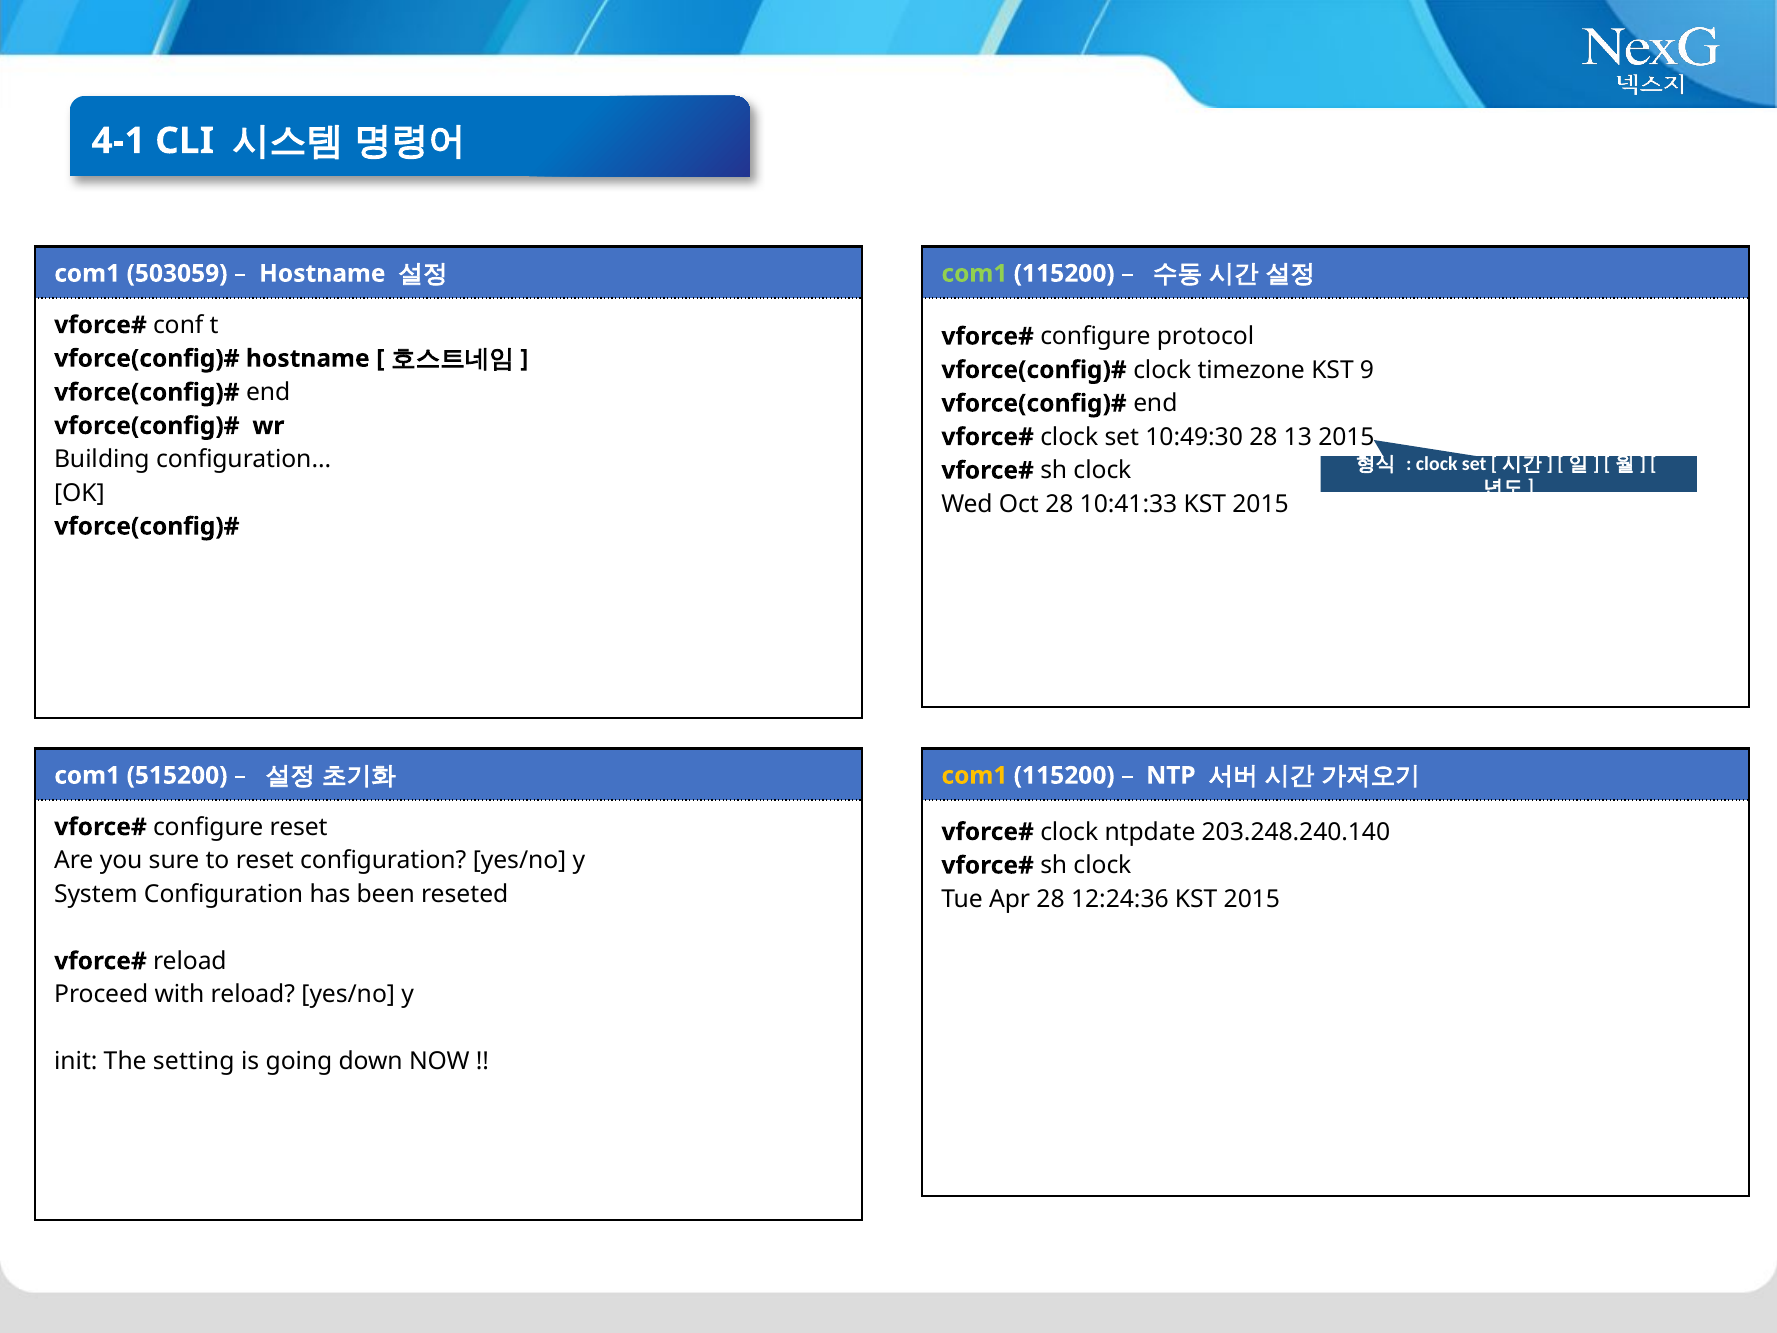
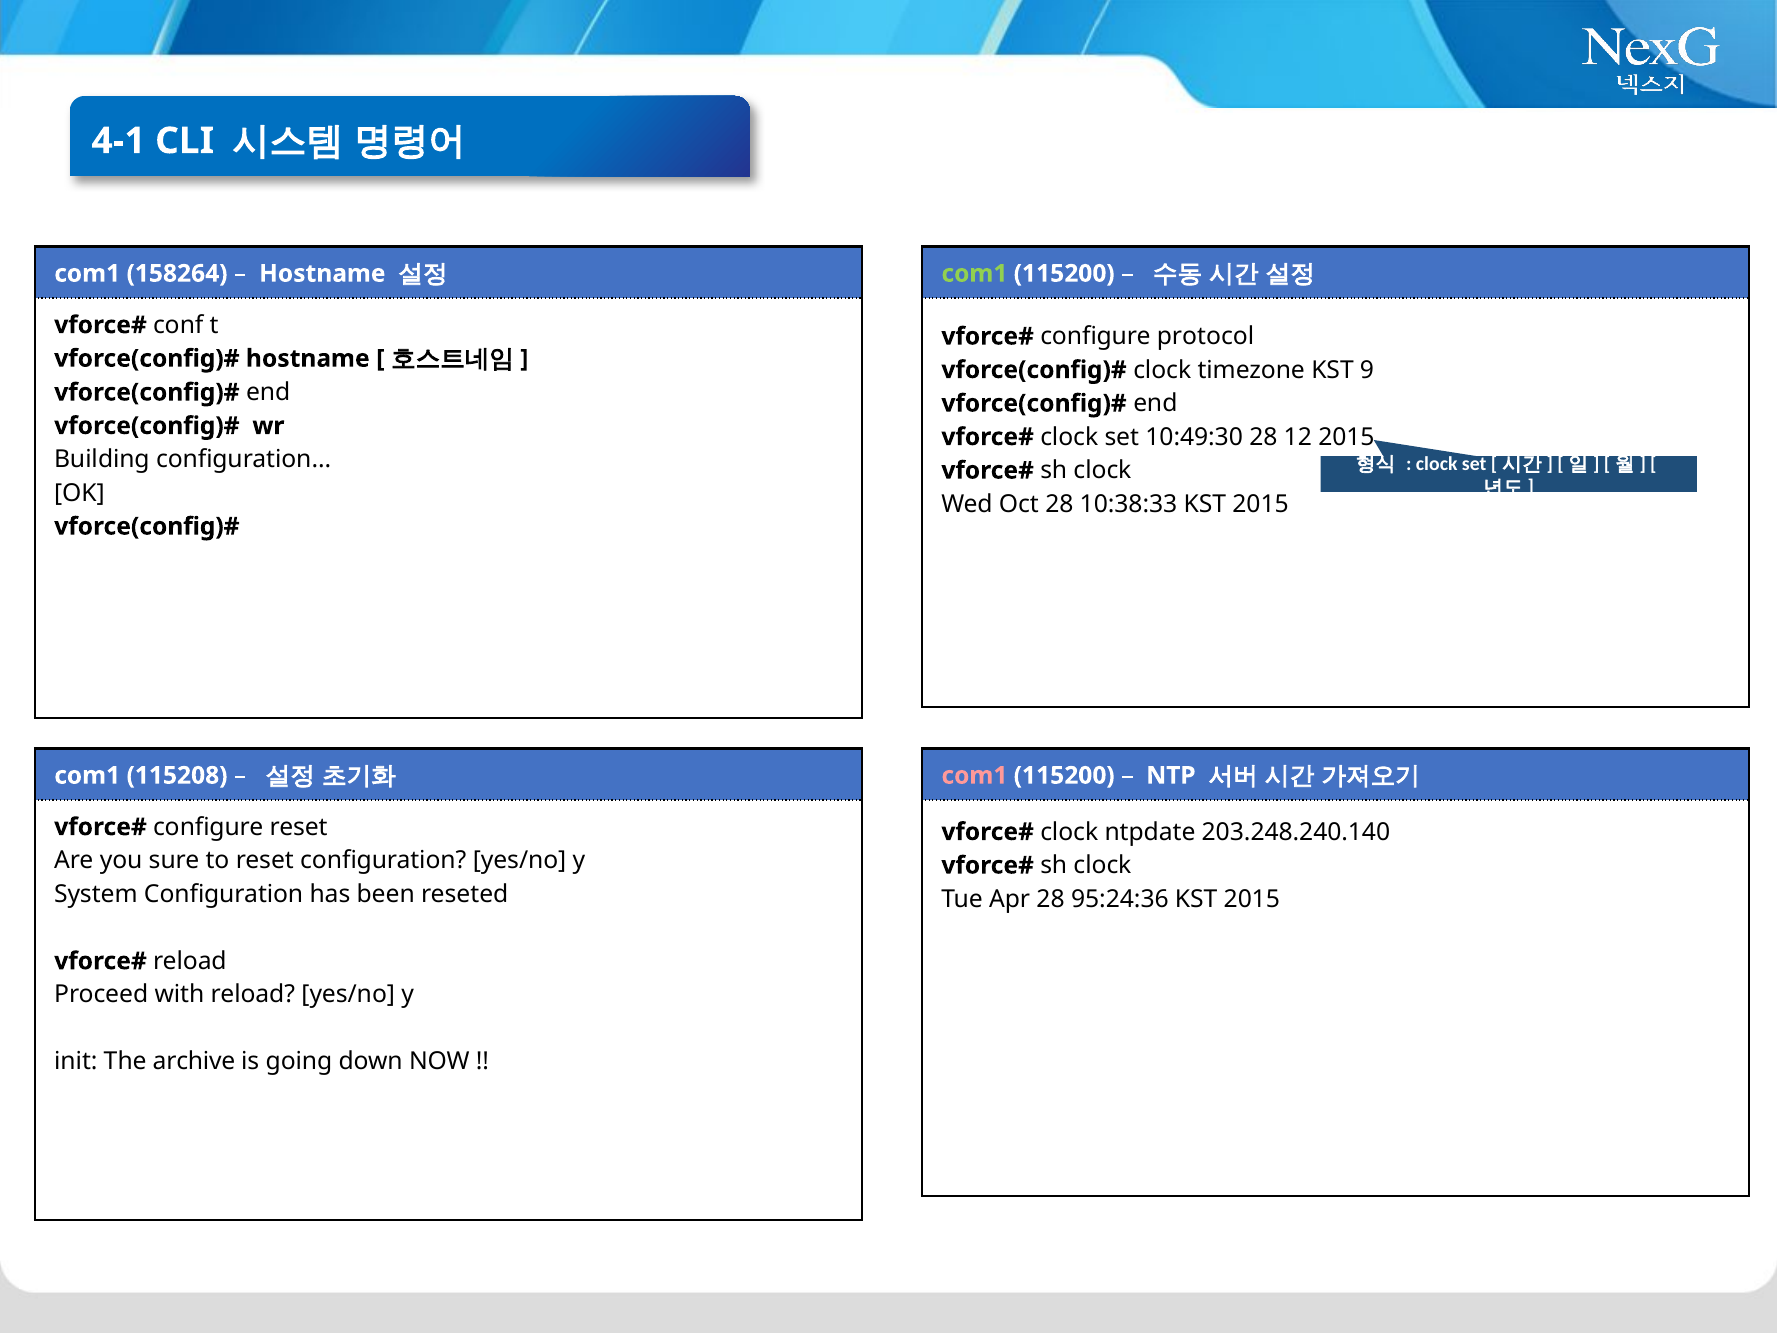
503059: 503059 -> 158264 (177, 274)
13: 13 -> 12 (1298, 437)
10:41:33: 10:41:33 -> 10:38:33 (1129, 504)
515200: 515200 -> 115208 (177, 775)
com1 colour: yellow -> pink (974, 775)
12:24:36: 12:24:36 -> 95:24:36 (1120, 899)
setting: setting -> archive (194, 1061)
